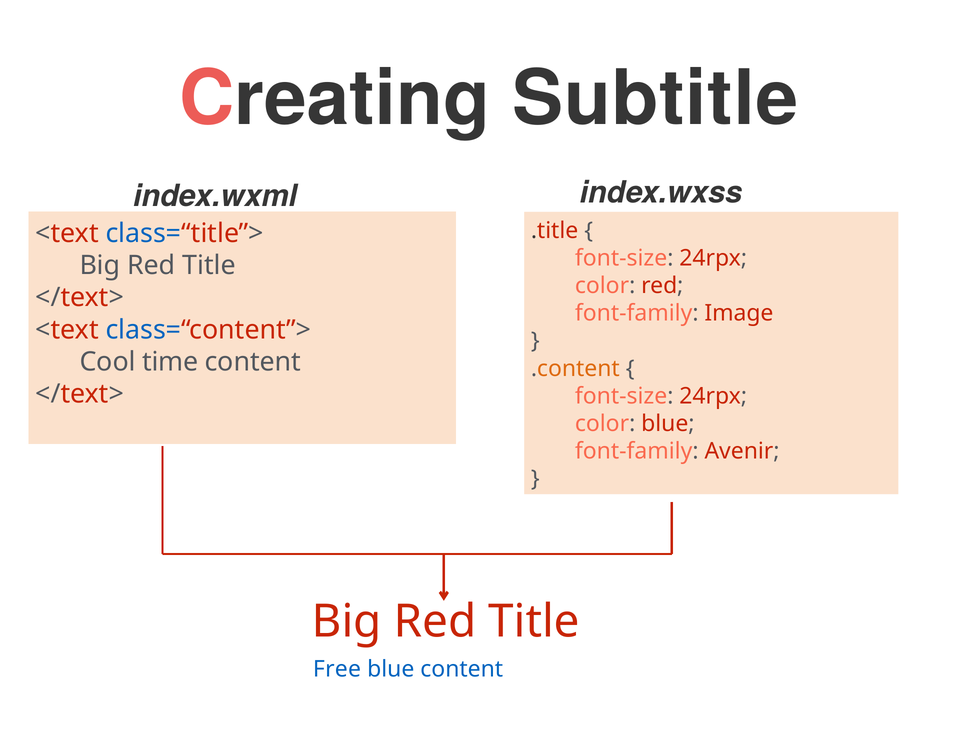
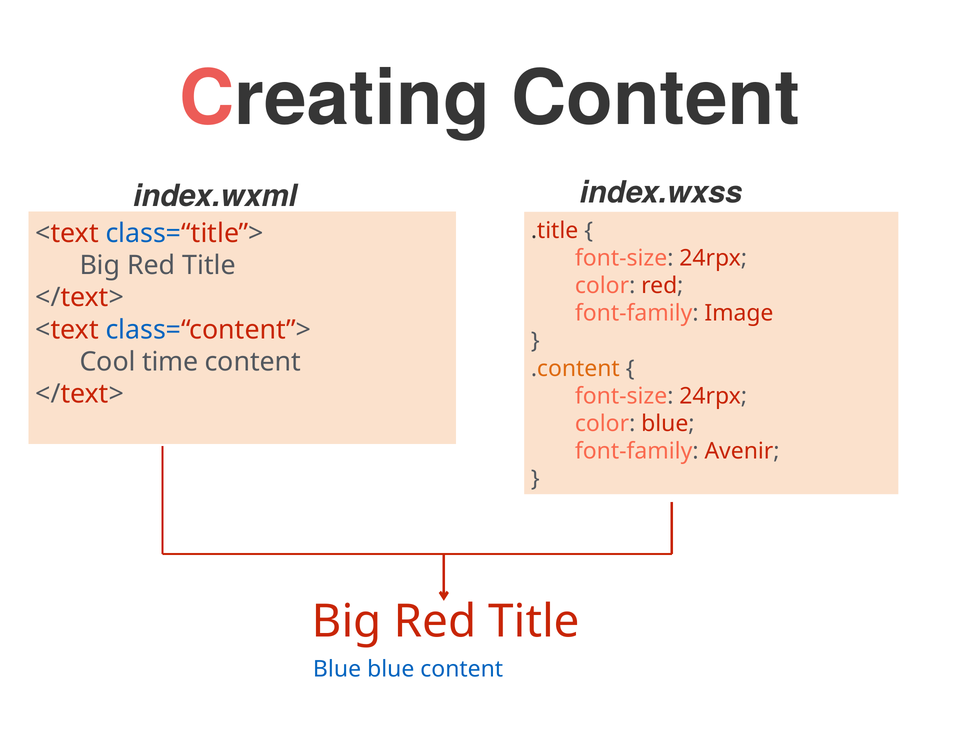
Creating Subtitle: Subtitle -> Content (656, 99)
Free: Free -> Blue (337, 669)
